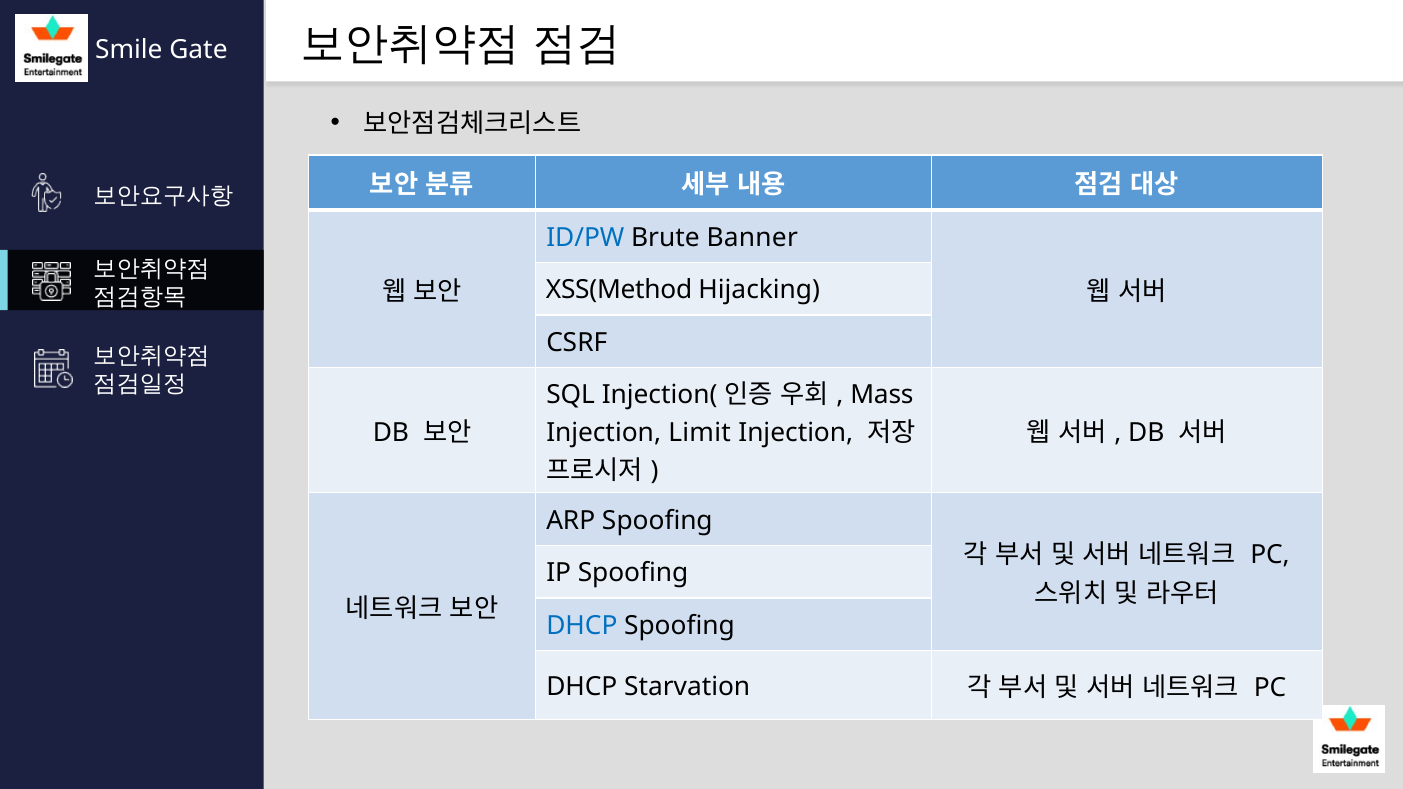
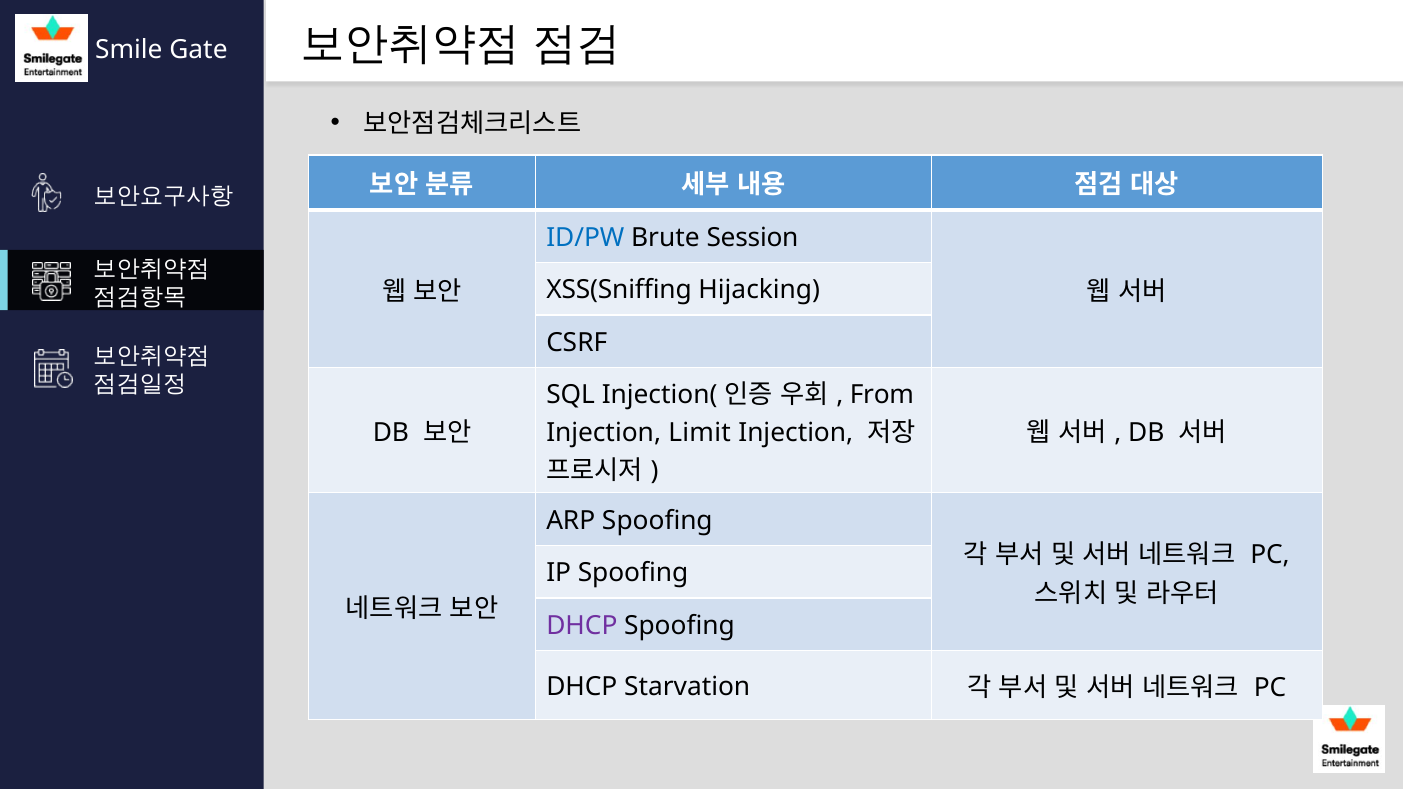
Banner: Banner -> Session (753, 238)
XSS(Method: XSS(Method -> XSS(Sniffing (619, 290)
Mass: Mass -> From (882, 395)
DHCP colour: blue -> purple (582, 626)
